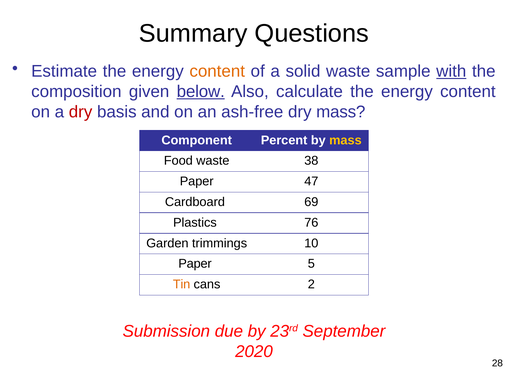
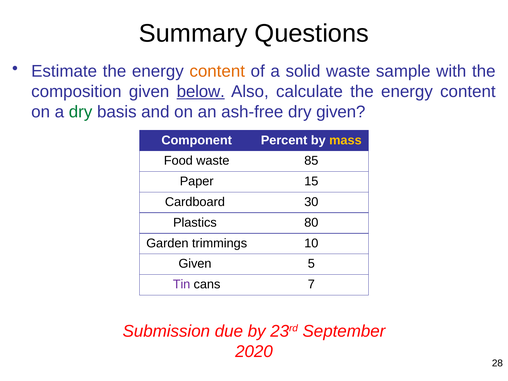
with underline: present -> none (451, 71)
dry colour: red -> green (81, 112)
dry mass: mass -> given (341, 112)
38: 38 -> 85 (311, 161)
47: 47 -> 15 (311, 181)
69: 69 -> 30 (311, 202)
76: 76 -> 80 (311, 223)
Paper: Paper -> Given (195, 264)
Tin colour: orange -> purple (182, 284)
2: 2 -> 7 (311, 284)
